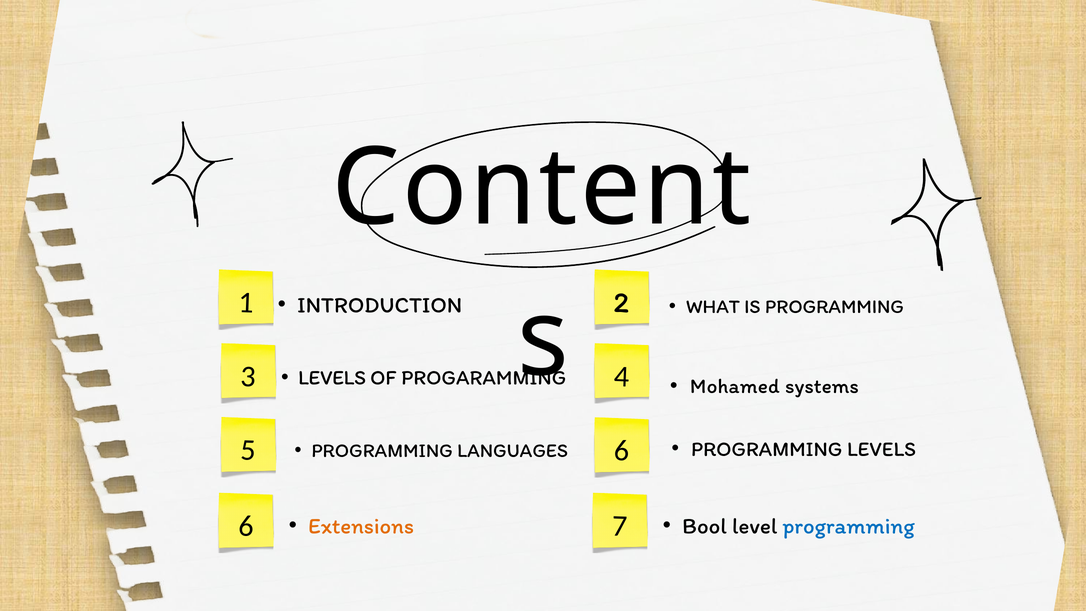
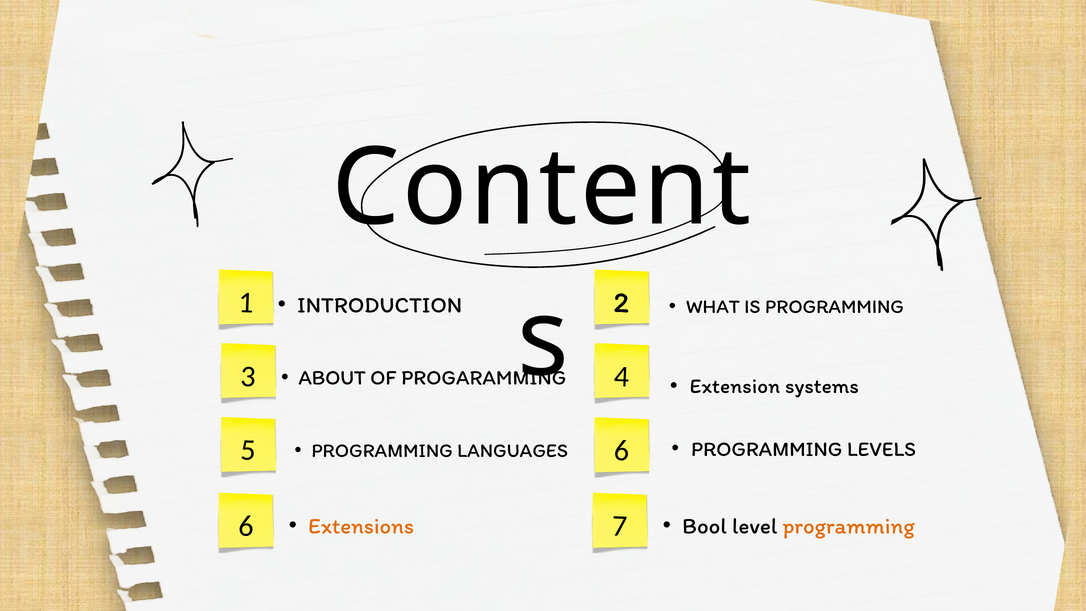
LEVELS: LEVELS -> ABOUT (332, 378)
Mohamed: Mohamed -> Extension (735, 386)
programming colour: blue -> orange (849, 526)
